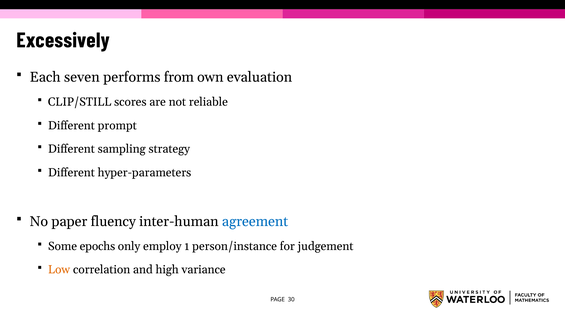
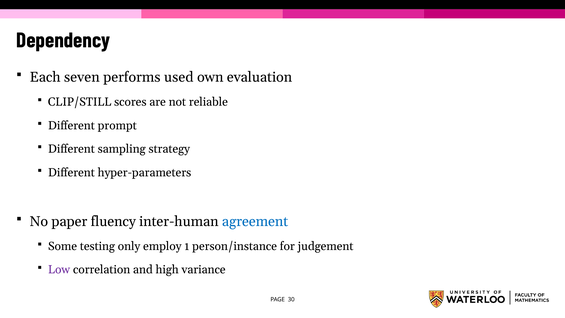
Excessively: Excessively -> Dependency (63, 40)
from: from -> used (179, 77)
epochs: epochs -> testing (97, 246)
Low colour: orange -> purple (59, 270)
